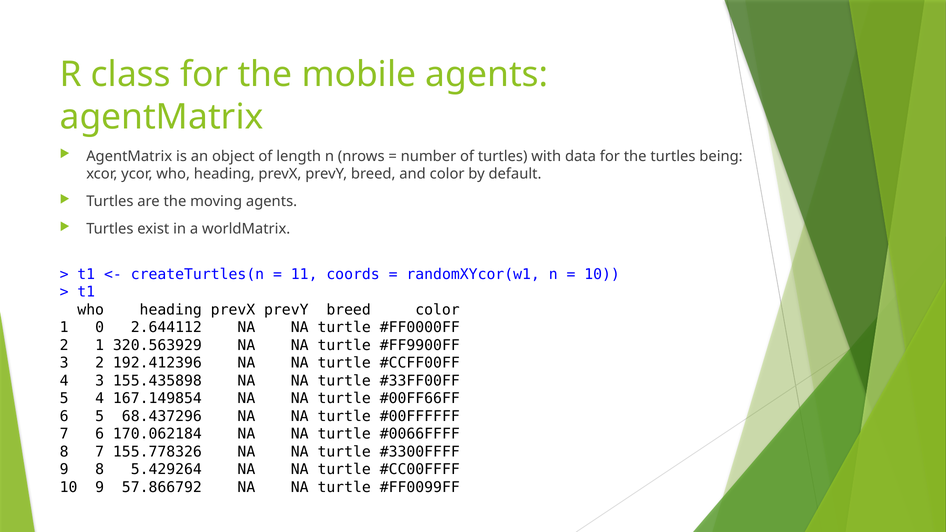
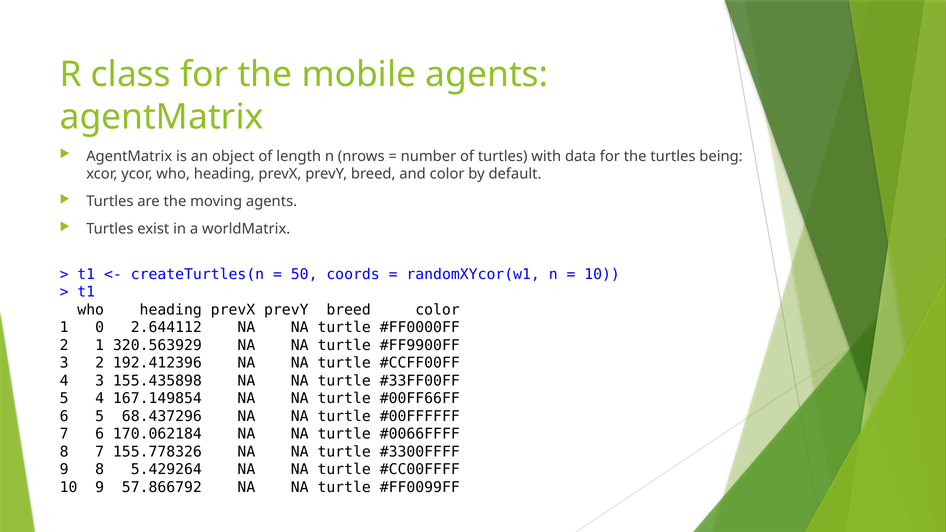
11: 11 -> 50 (304, 274)
